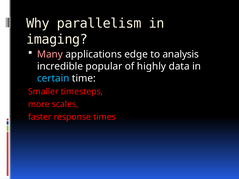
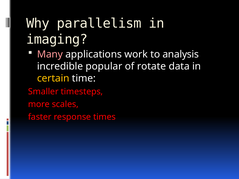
edge: edge -> work (136, 54)
highly: highly -> rotate (152, 66)
certain colour: light blue -> yellow (53, 78)
